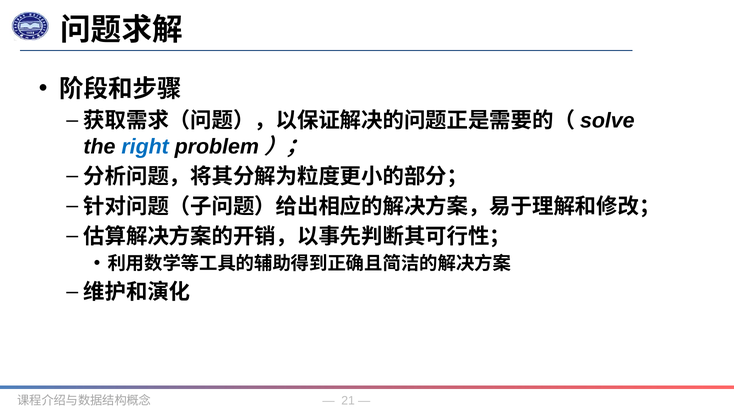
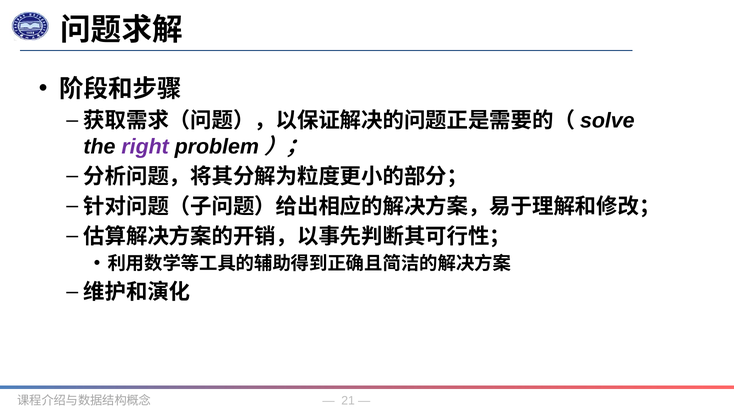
right colour: blue -> purple (145, 146)
